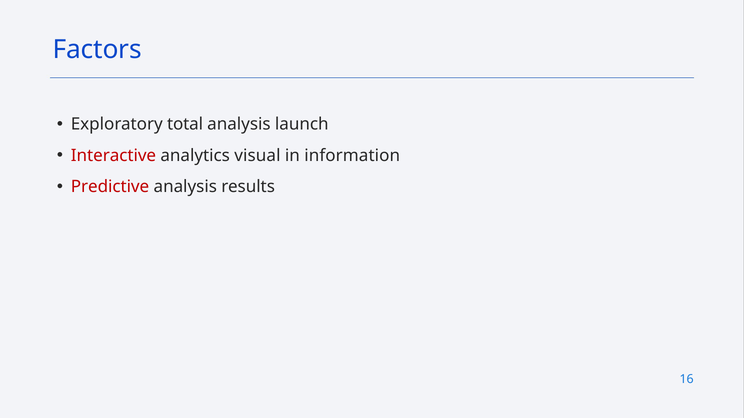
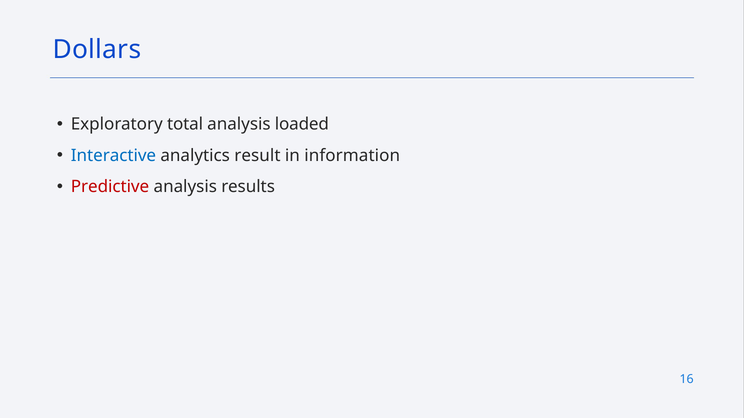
Factors: Factors -> Dollars (97, 50)
launch: launch -> loaded (302, 124)
Interactive colour: red -> blue (113, 156)
visual: visual -> result (257, 156)
